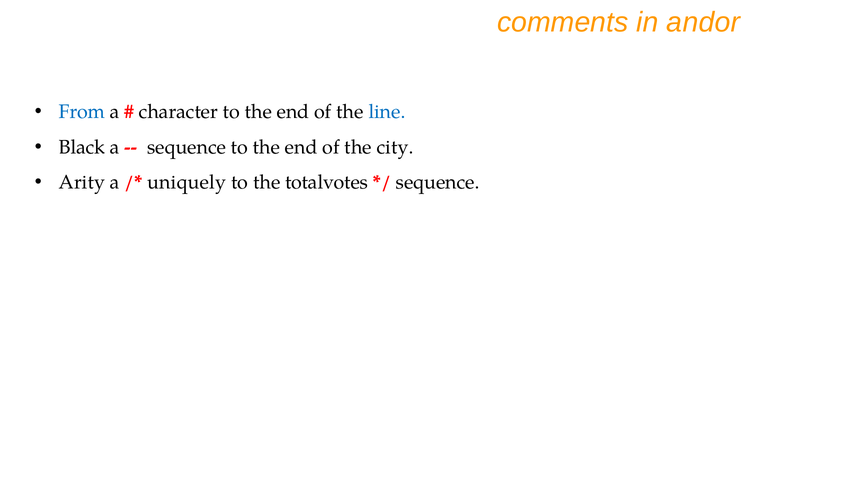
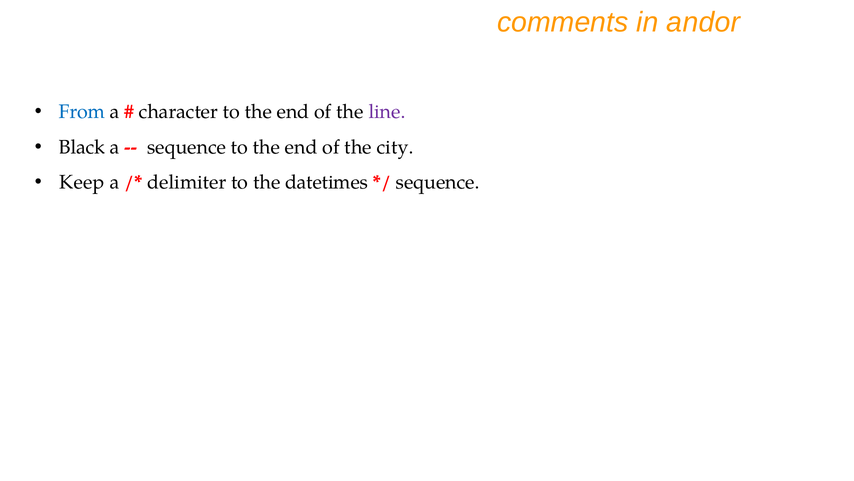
line colour: blue -> purple (387, 112)
Arity: Arity -> Keep (82, 182)
uniquely: uniquely -> delimiter (187, 182)
totalvotes: totalvotes -> datetimes (327, 182)
